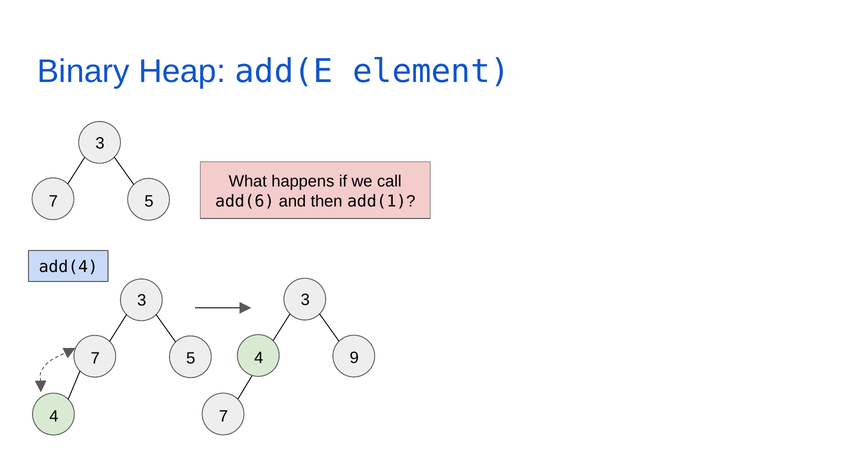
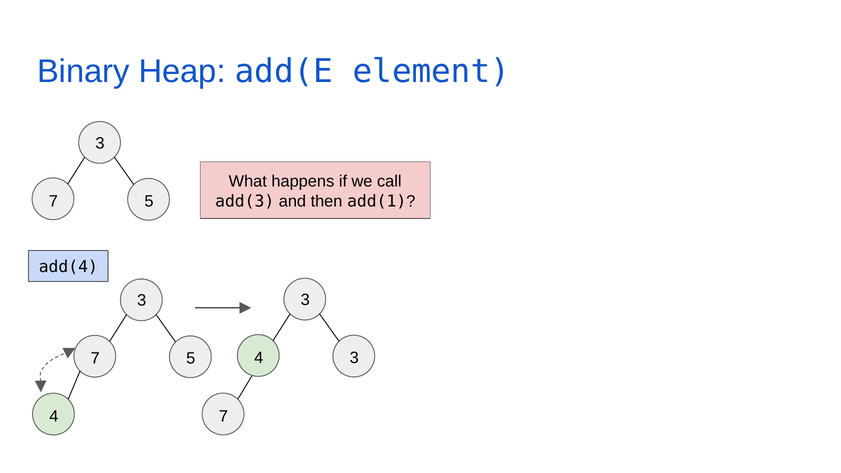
add(6: add(6 -> add(3 (245, 201)
9: 9 -> 3 (354, 358)
